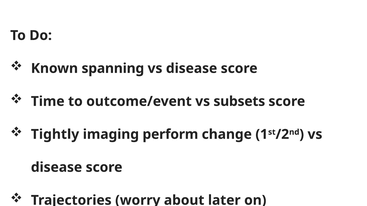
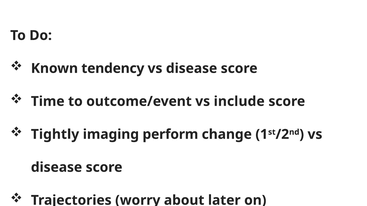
spanning: spanning -> tendency (113, 69)
subsets: subsets -> include (239, 102)
